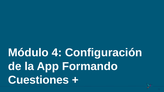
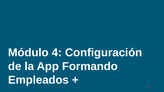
Cuestiones: Cuestiones -> Empleados (38, 80)
